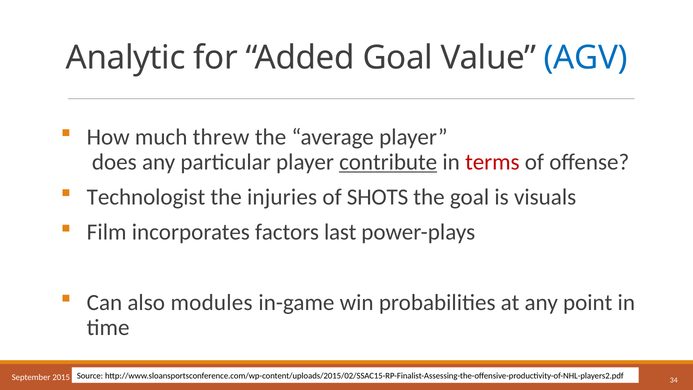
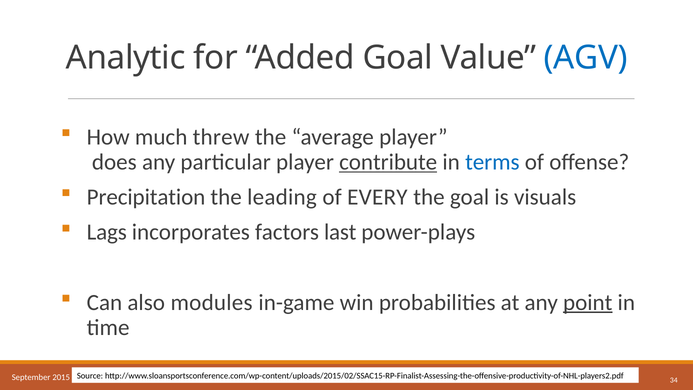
terms colour: red -> blue (492, 162)
Technologist: Technologist -> Precipitation (146, 197)
injuries: injuries -> leading (282, 197)
SHOTS: SHOTS -> EVERY (377, 197)
Film: Film -> Lags (107, 232)
point underline: none -> present (588, 302)
